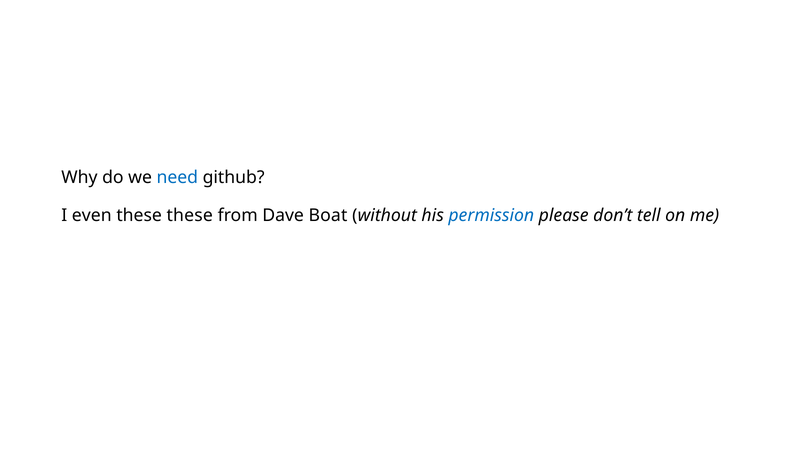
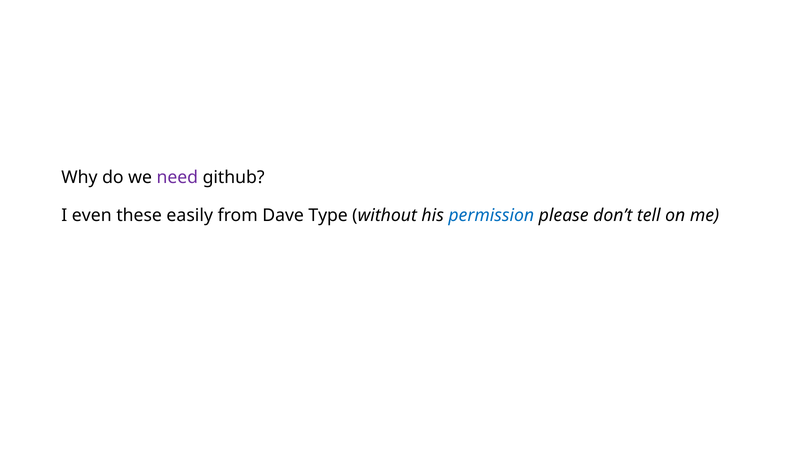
need colour: blue -> purple (177, 177)
these these: these -> easily (190, 215)
Boat: Boat -> Type (328, 215)
